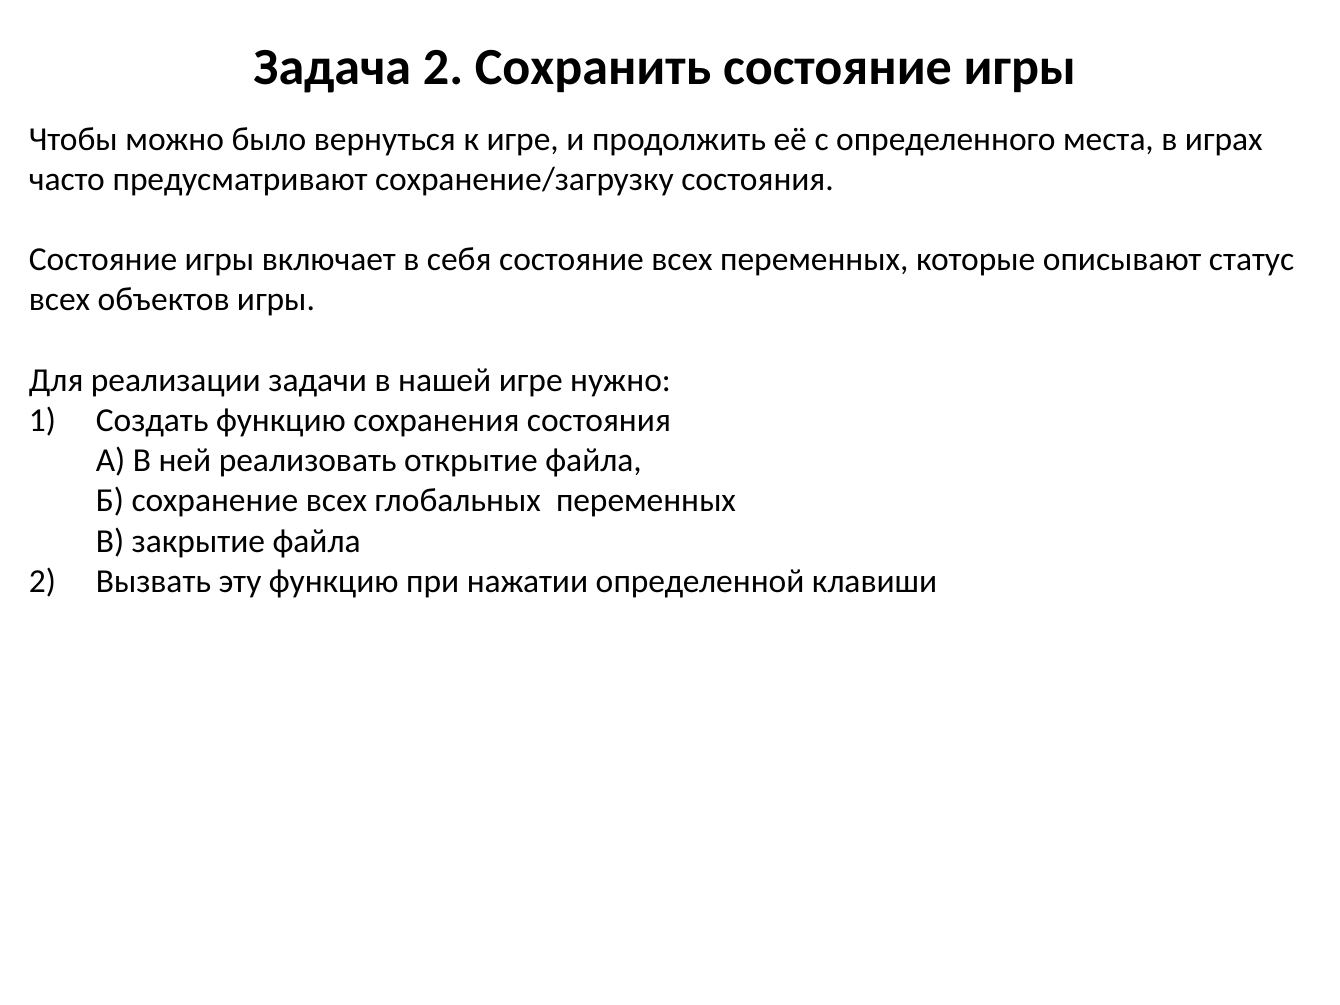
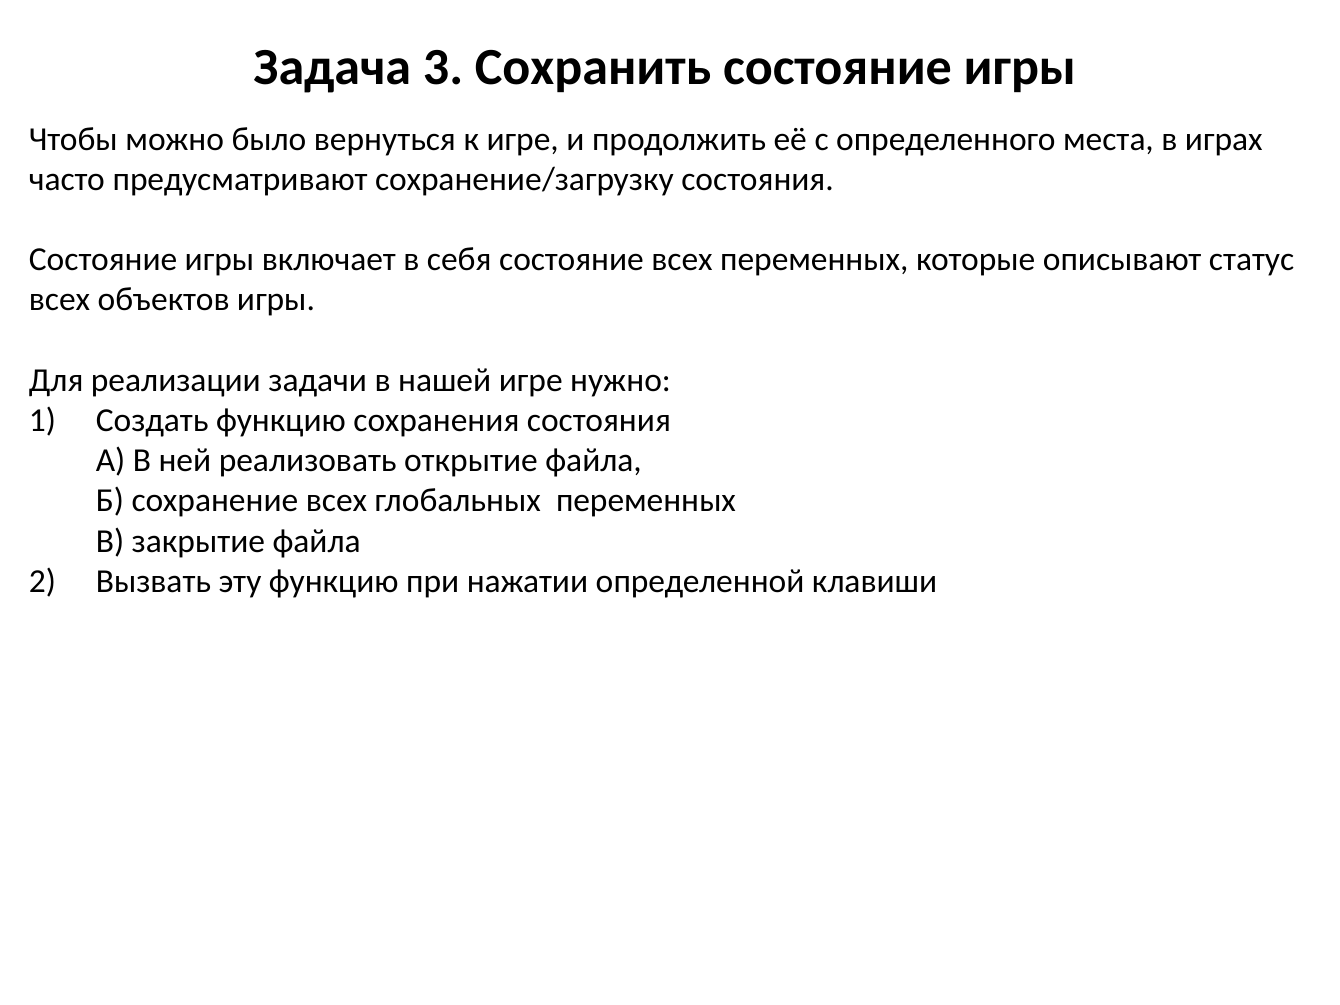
Задача 2: 2 -> 3 (443, 67)
